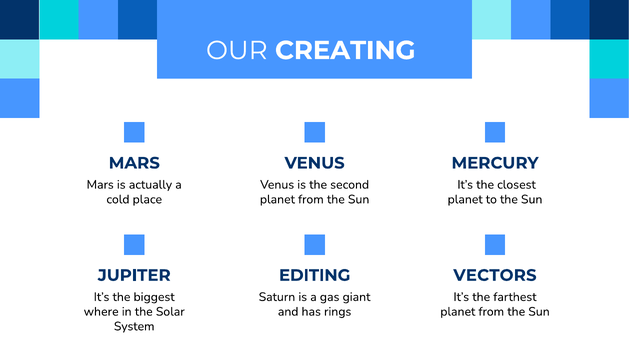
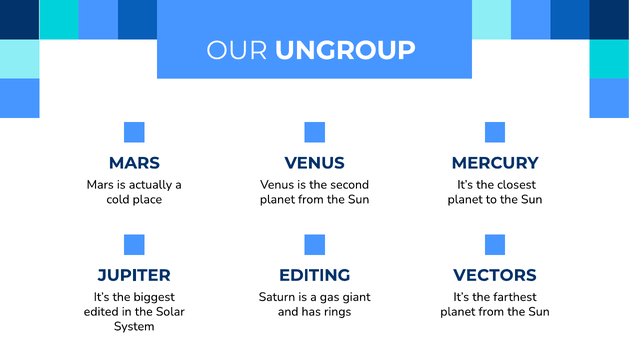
CREATING: CREATING -> UNGROUP (345, 50)
where: where -> edited (101, 311)
